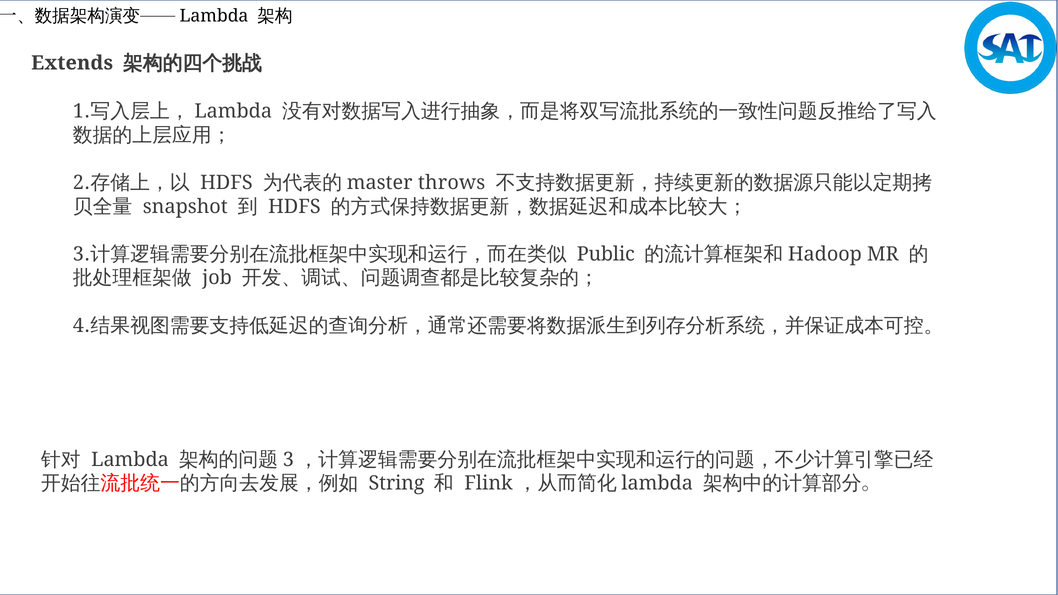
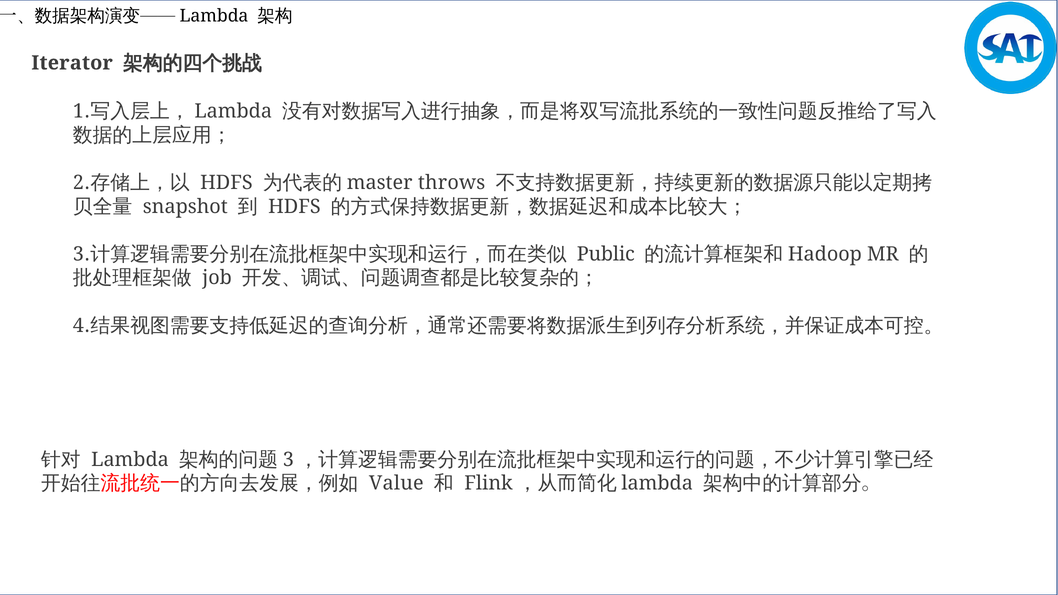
Extends: Extends -> Iterator (72, 63)
String: String -> Value (396, 483)
